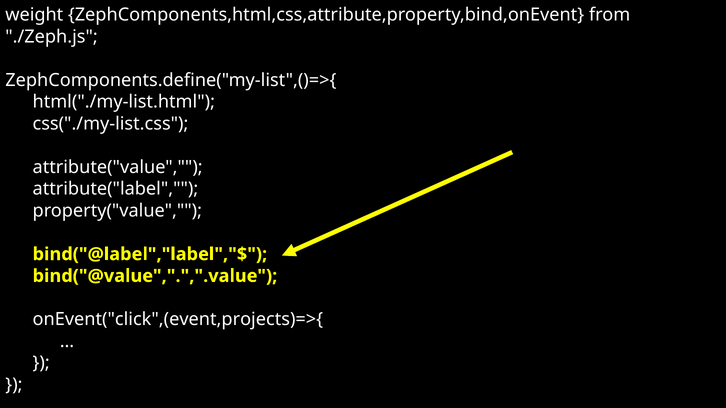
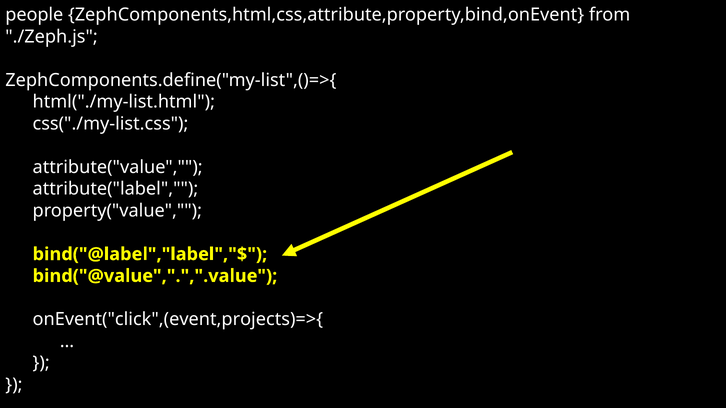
weight: weight -> people (34, 15)
